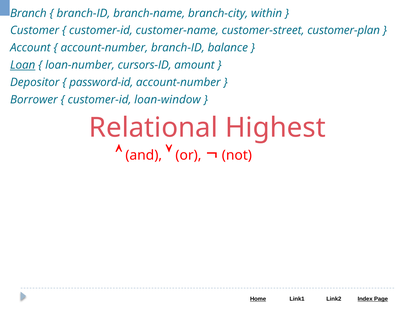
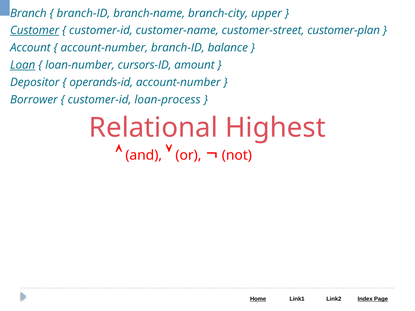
within: within -> upper (266, 13)
Customer underline: none -> present (35, 31)
password-id: password-id -> operands-id (101, 82)
loan-window: loan-window -> loan-process (167, 100)
